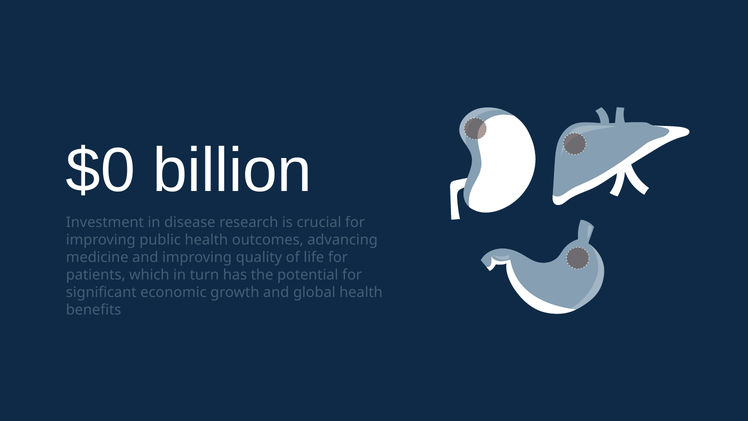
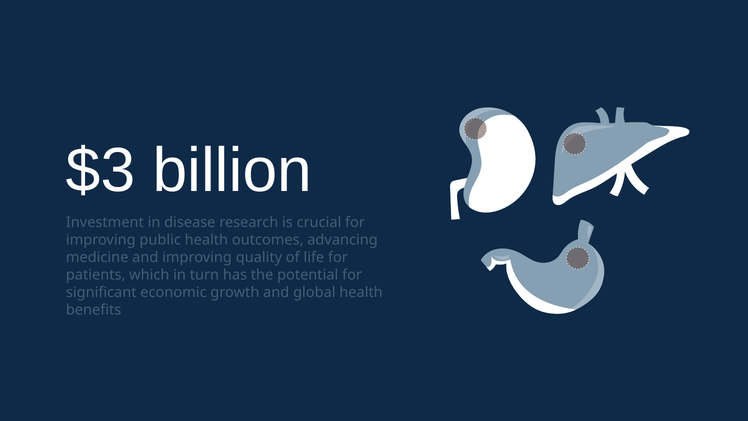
$0: $0 -> $3 (101, 171)
